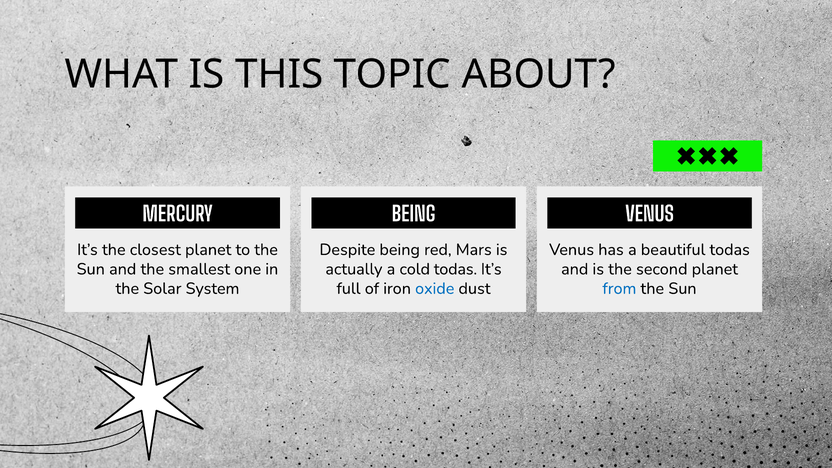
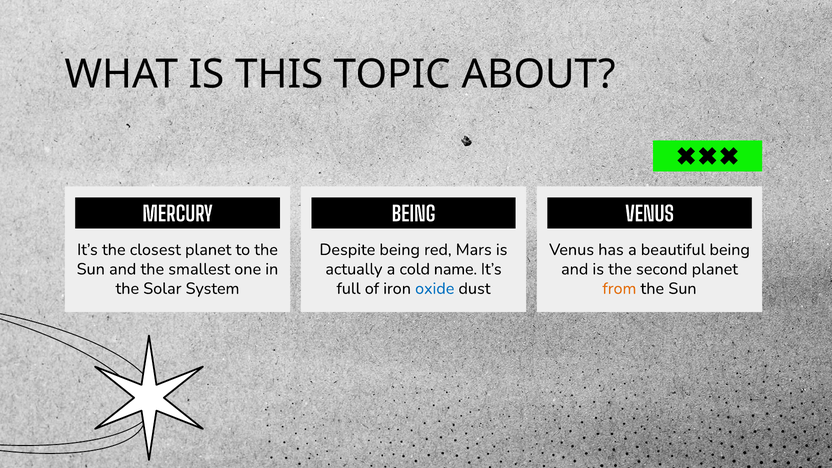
beautiful todas: todas -> being (730, 250)
cold todas: todas -> name (455, 269)
from colour: blue -> orange (619, 289)
